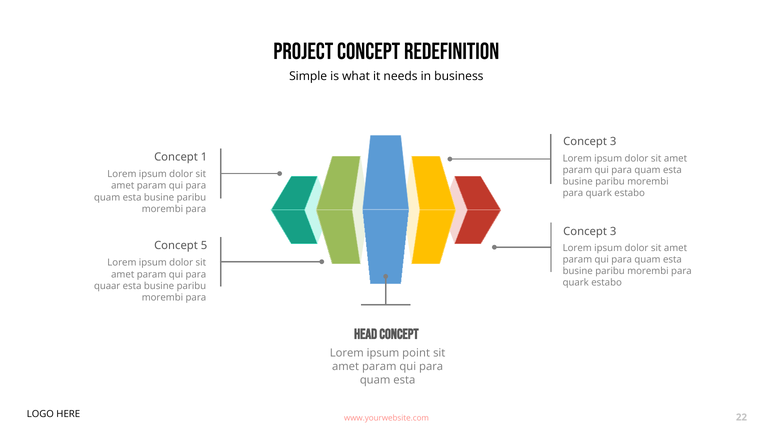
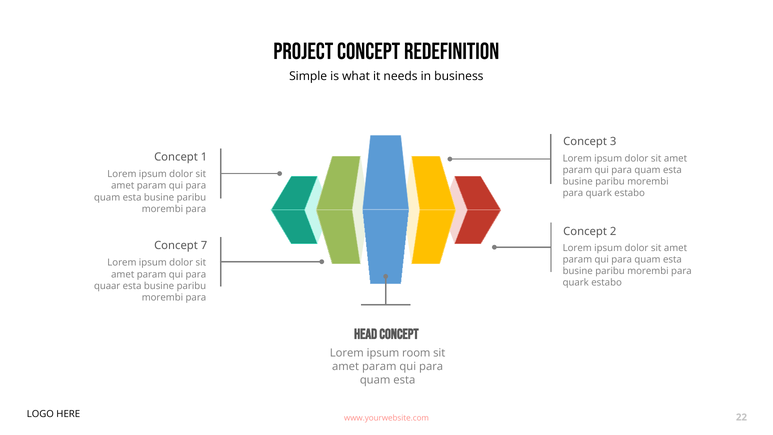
3: 3 -> 2 (613, 231)
5: 5 -> 7 (204, 245)
point: point -> room (416, 353)
